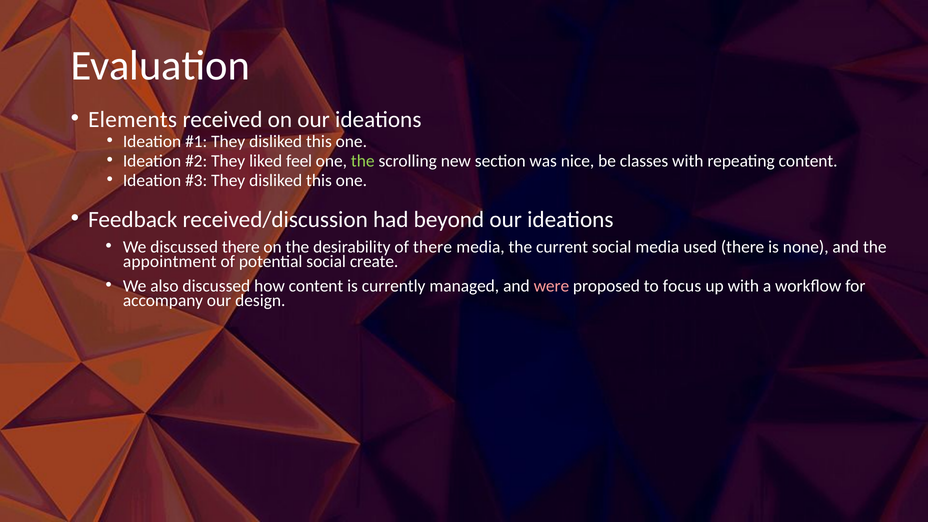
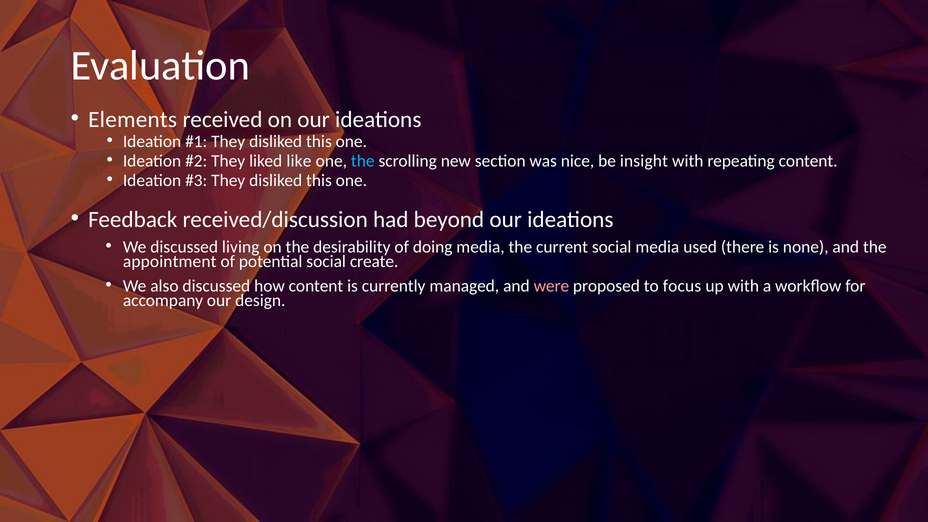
feel: feel -> like (299, 161)
the colour: light green -> light blue (363, 161)
classes: classes -> insight (644, 161)
discussed there: there -> living (241, 247)
of there: there -> doing (433, 247)
